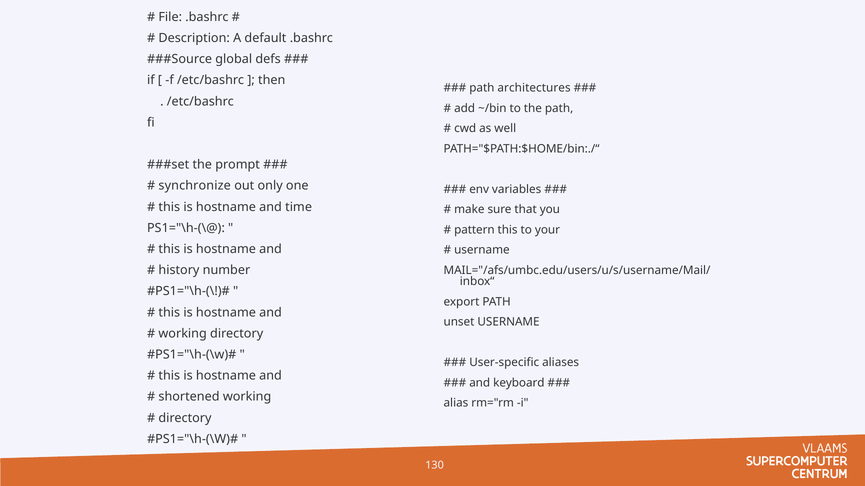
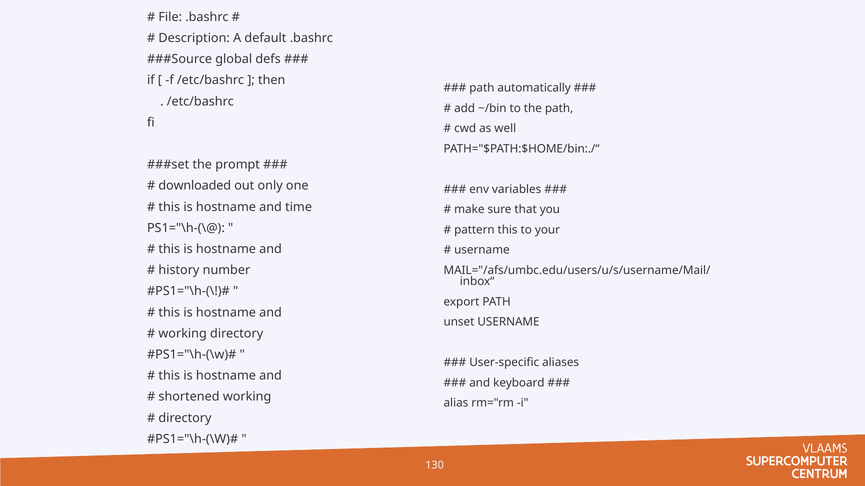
architectures: architectures -> automatically (534, 88)
synchronize: synchronize -> downloaded (195, 186)
